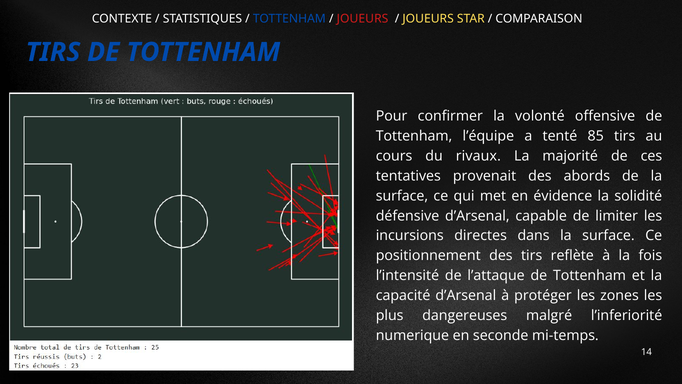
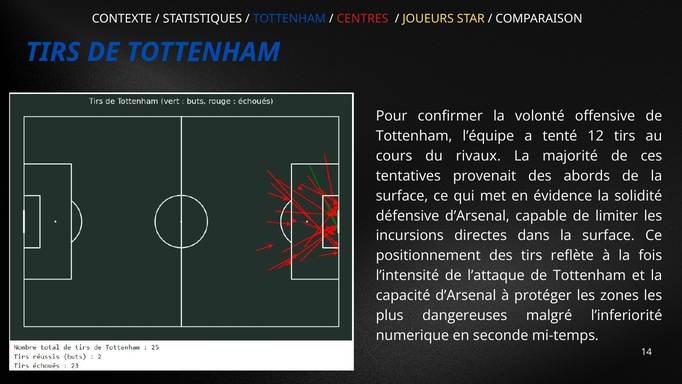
JOUEURS: JOUEURS -> CENTRES (362, 19)
85: 85 -> 12 (596, 136)
